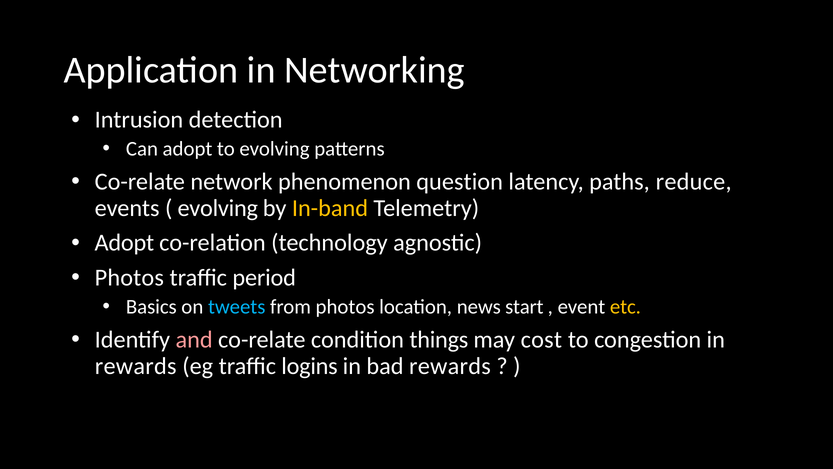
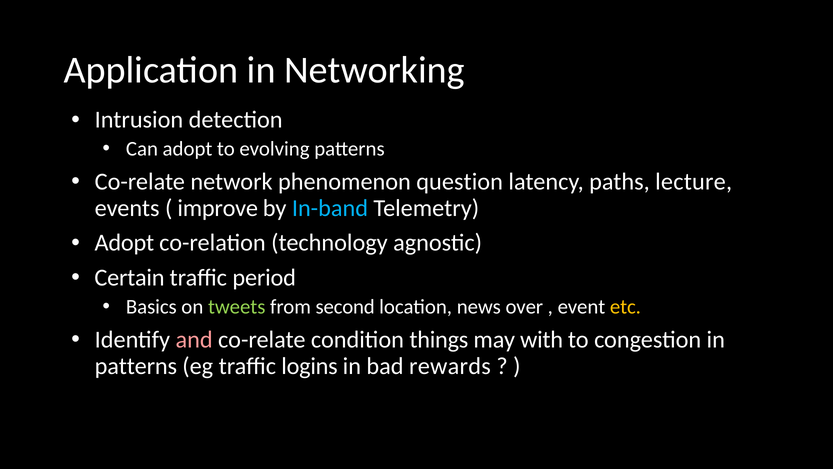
reduce: reduce -> lecture (694, 182)
evolving: evolving -> improve (218, 208)
In-band colour: yellow -> light blue (330, 208)
Photos: Photos -> Certain (130, 278)
tweets colour: light blue -> light green (237, 306)
from photos: photos -> second (345, 306)
start: start -> over (524, 306)
cost: cost -> with (542, 339)
rewards: rewards -> patterns (136, 366)
